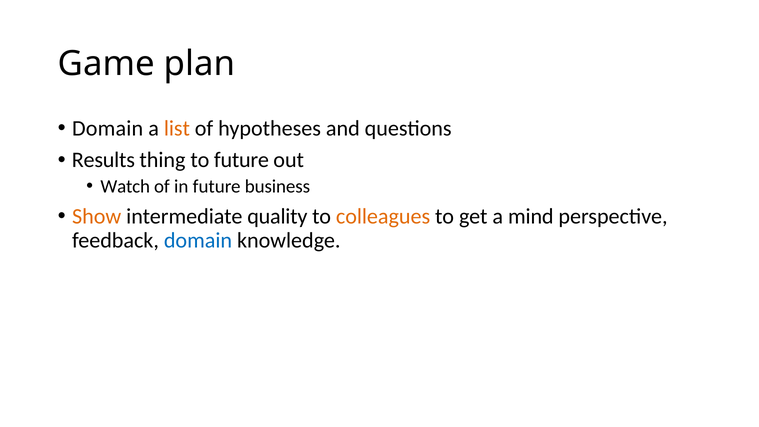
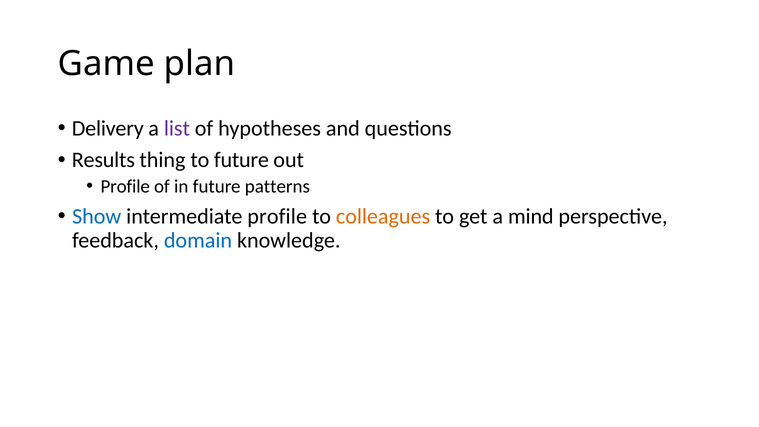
Domain: Domain -> Delivery (108, 128)
list colour: orange -> purple (177, 128)
Watch: Watch -> Profile (125, 186)
business: business -> patterns (277, 186)
Show colour: orange -> blue (97, 216)
intermediate quality: quality -> profile (277, 216)
